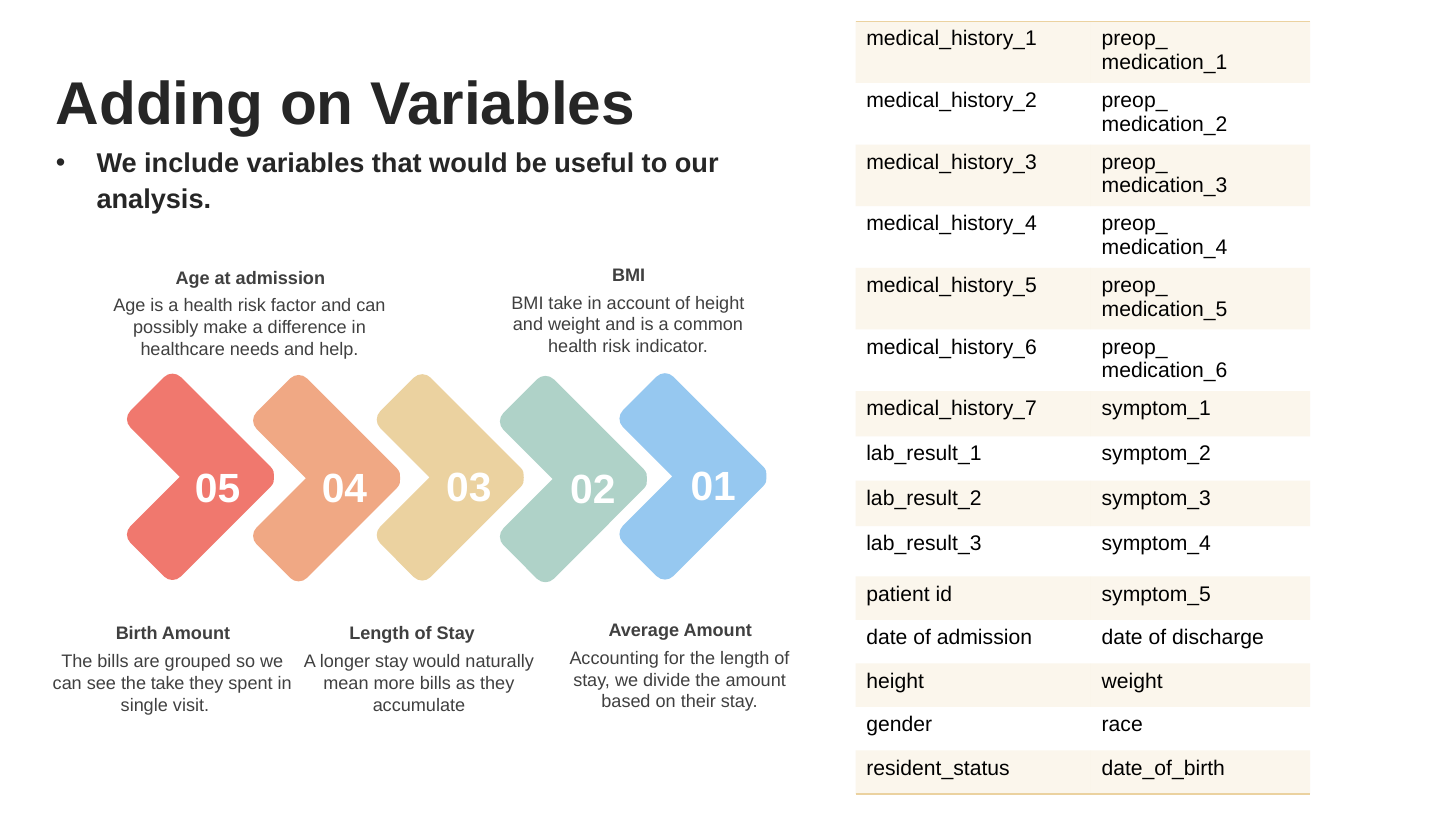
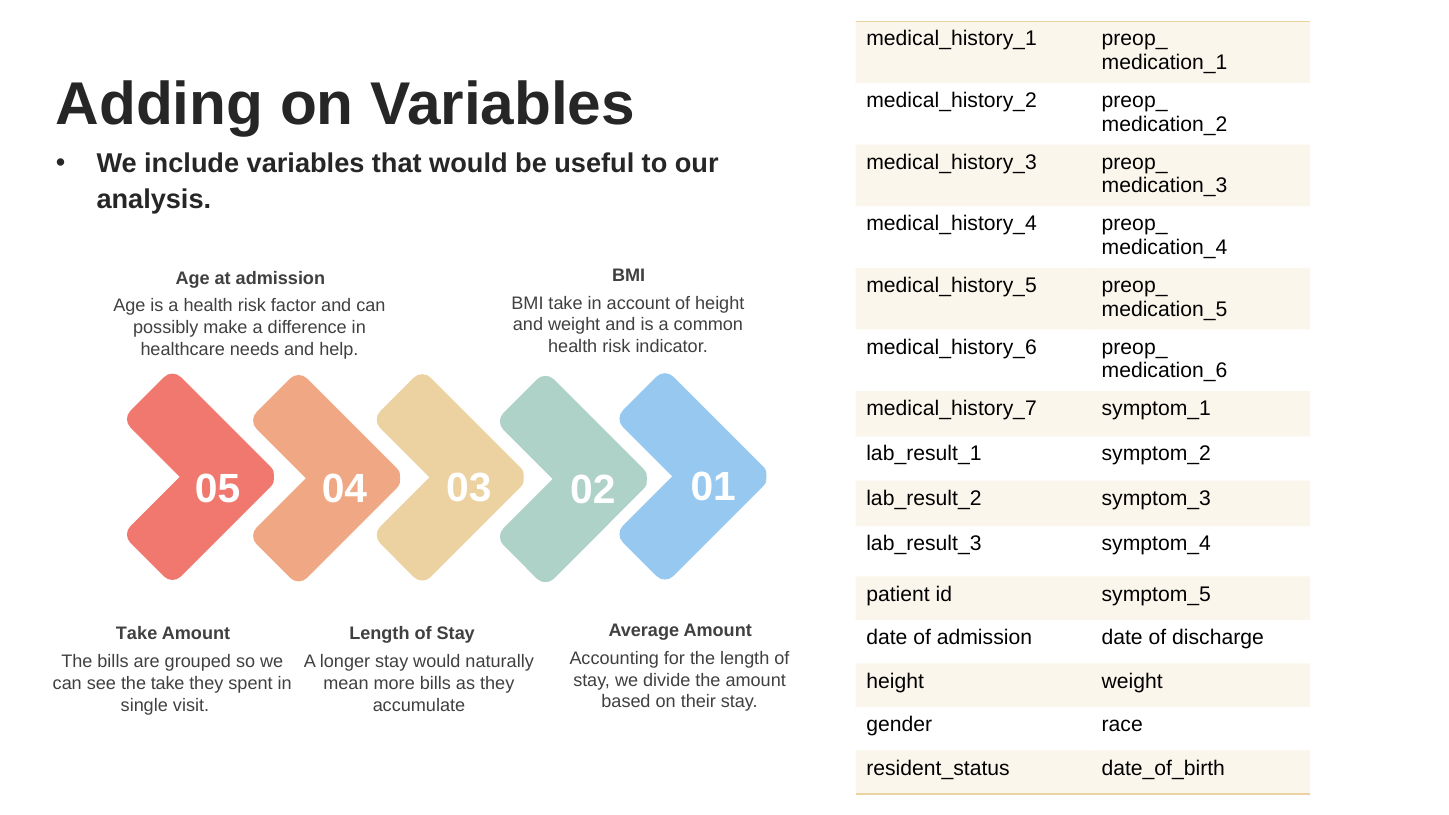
Birth: Birth -> Take (137, 634)
